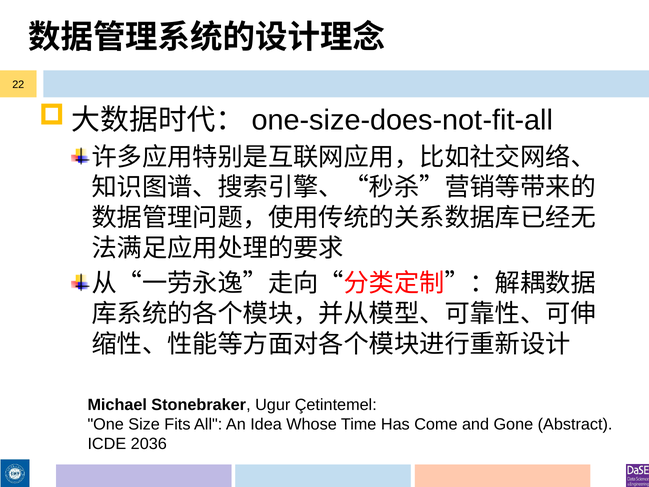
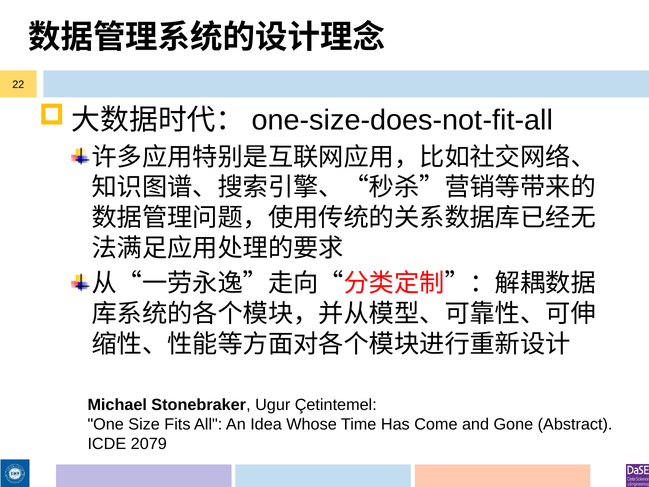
2036: 2036 -> 2079 (149, 444)
